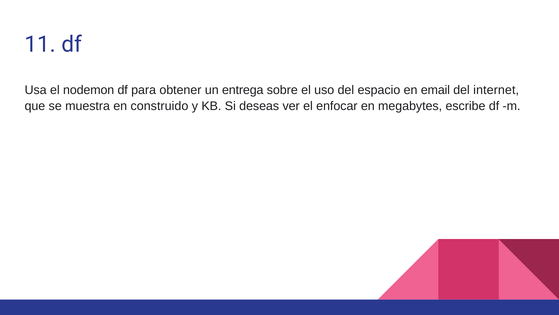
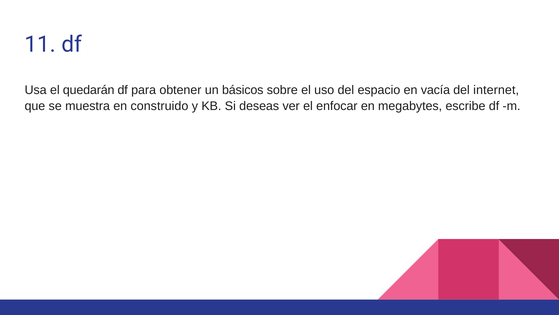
nodemon: nodemon -> quedarán (89, 90)
entrega: entrega -> básicos (243, 90)
email: email -> vacía (435, 90)
